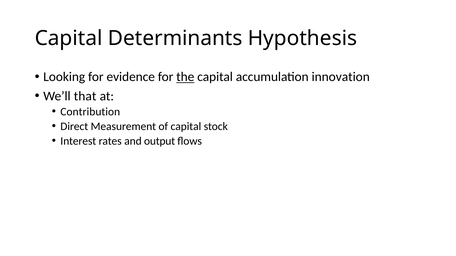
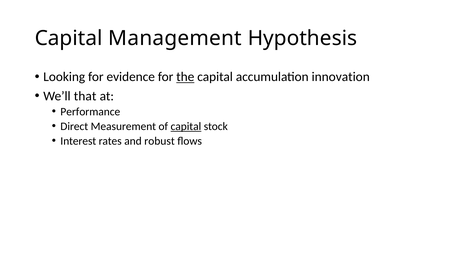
Determinants: Determinants -> Management (175, 38)
Contribution: Contribution -> Performance (90, 112)
capital underline: none -> present (186, 127)
output: output -> robust (160, 141)
